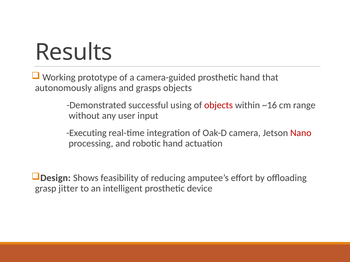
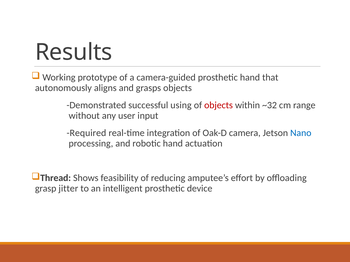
~16: ~16 -> ~32 (270, 105)
Executing: Executing -> Required (86, 133)
Nano colour: red -> blue (301, 133)
Design: Design -> Thread (56, 178)
